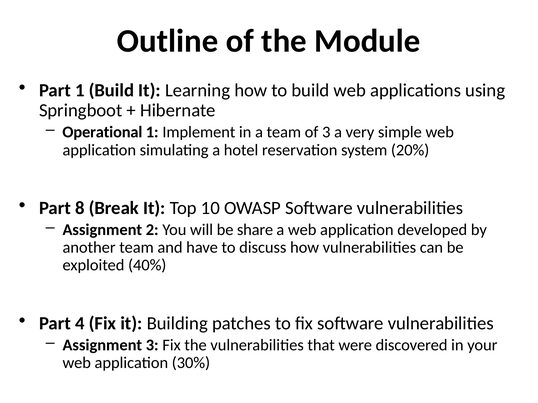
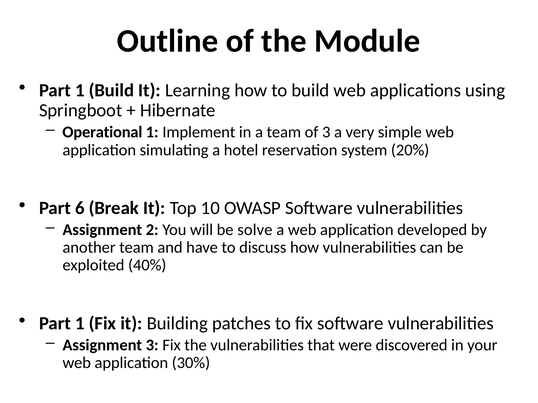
8: 8 -> 6 (80, 208)
share: share -> solve (255, 230)
4: 4 -> 1 (80, 324)
